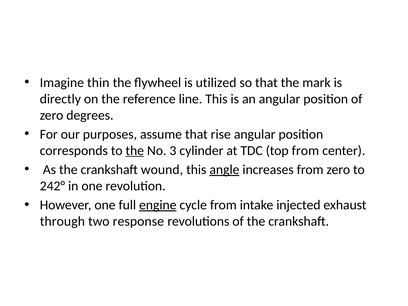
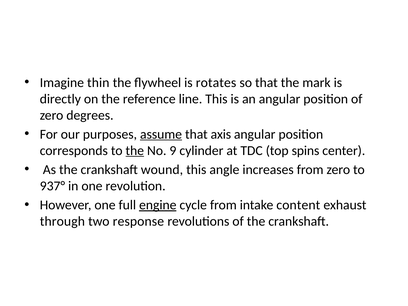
utilized: utilized -> rotates (216, 83)
assume underline: none -> present (161, 134)
rise: rise -> axis (221, 134)
3: 3 -> 9 (173, 151)
top from: from -> spins (306, 151)
angle underline: present -> none (224, 170)
242°: 242° -> 937° (52, 186)
injected: injected -> content (298, 205)
